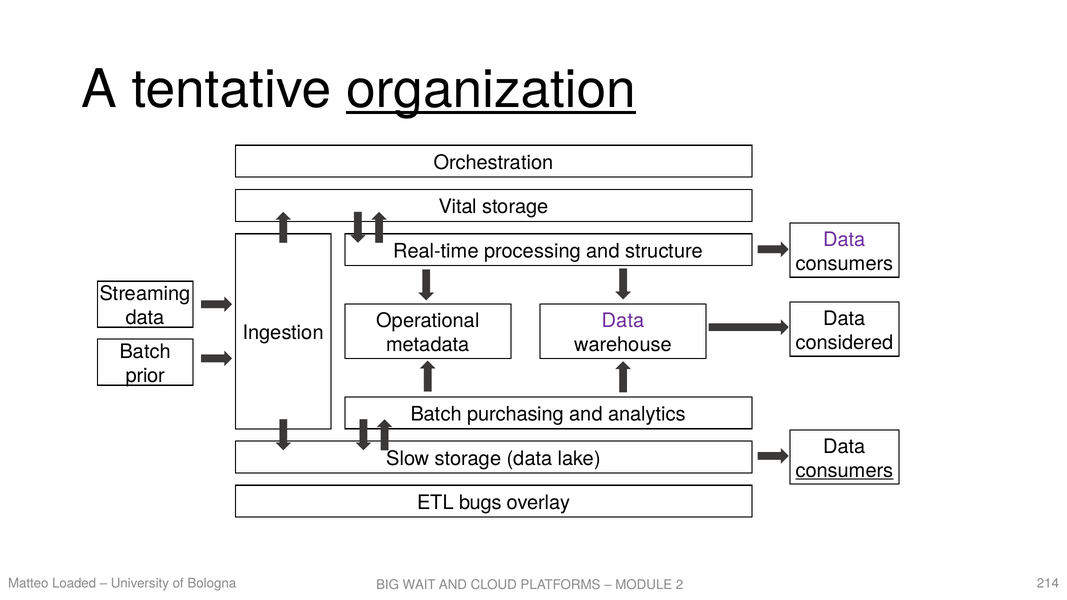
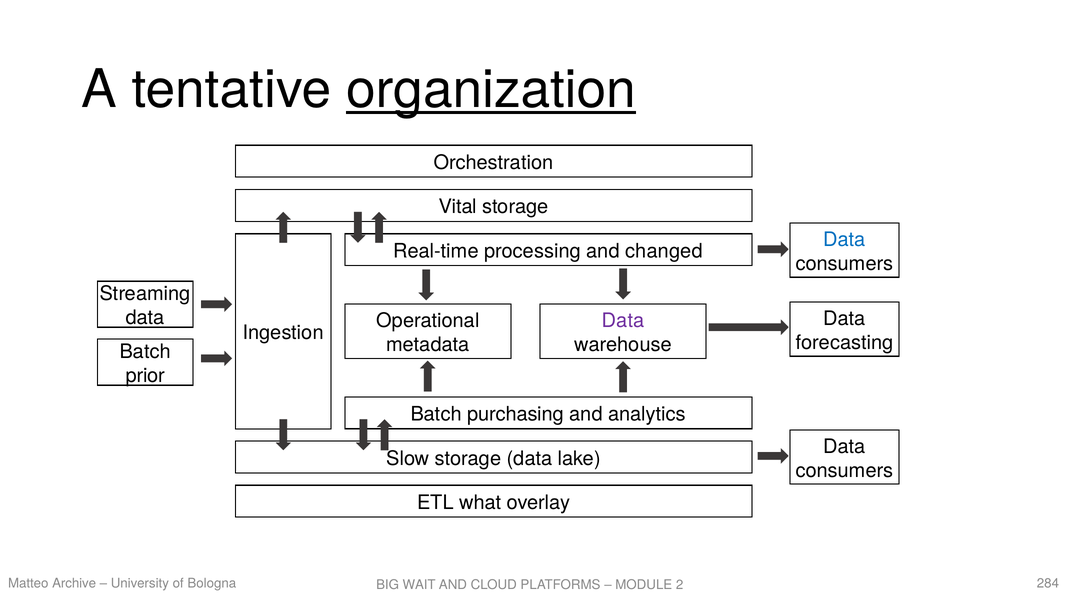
Data colour: purple -> blue (845, 240)
structure: structure -> changed (664, 251)
considered: considered -> forecasting (844, 343)
consumers underline: present -> none (844, 471)
bugs: bugs -> what (480, 503)
Loaded: Loaded -> Archive (74, 584)
214: 214 -> 284 (1048, 584)
